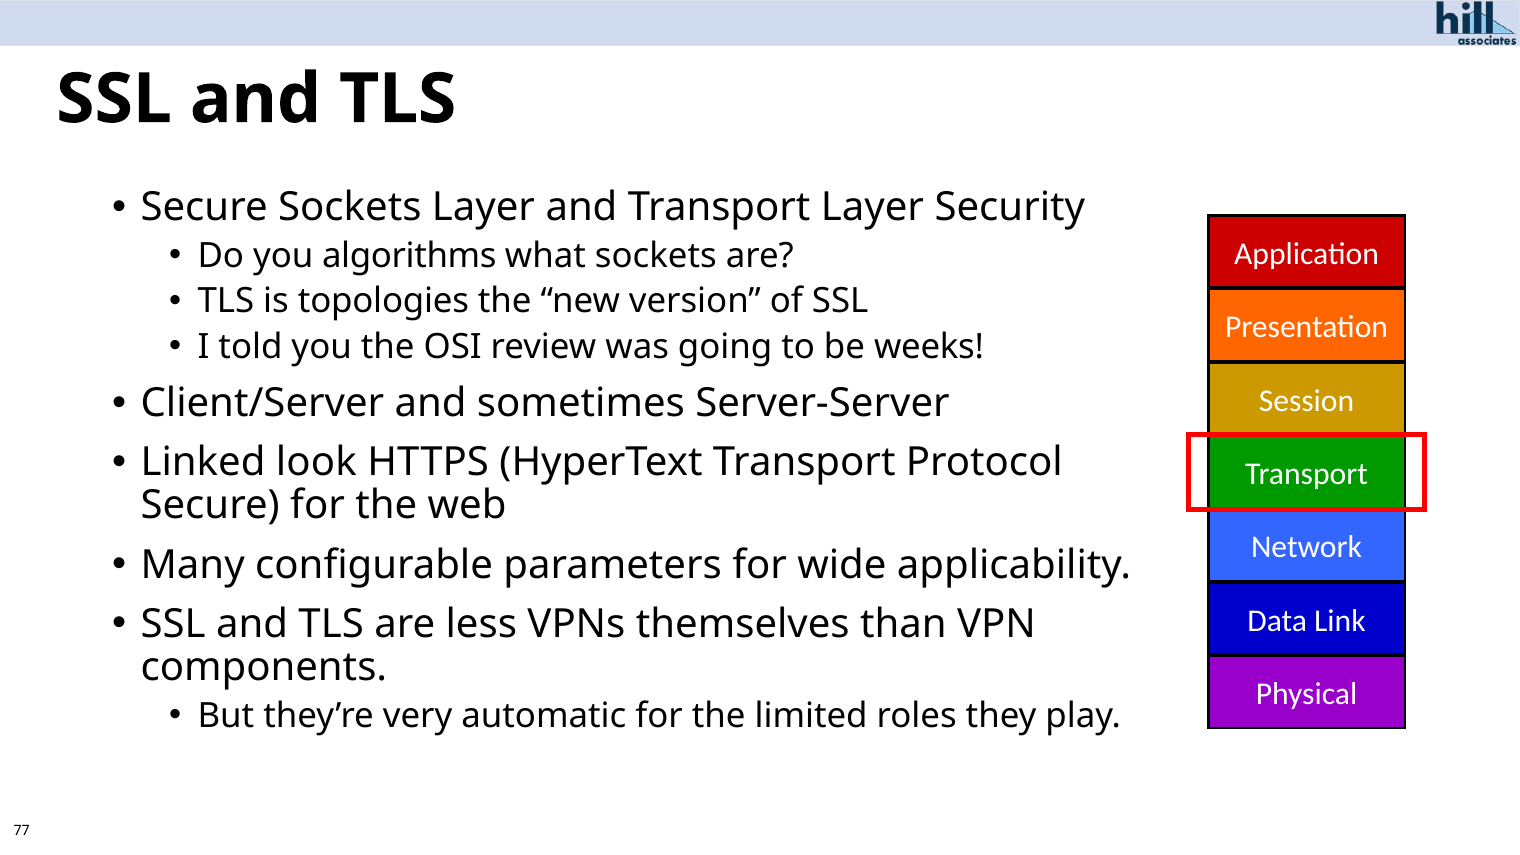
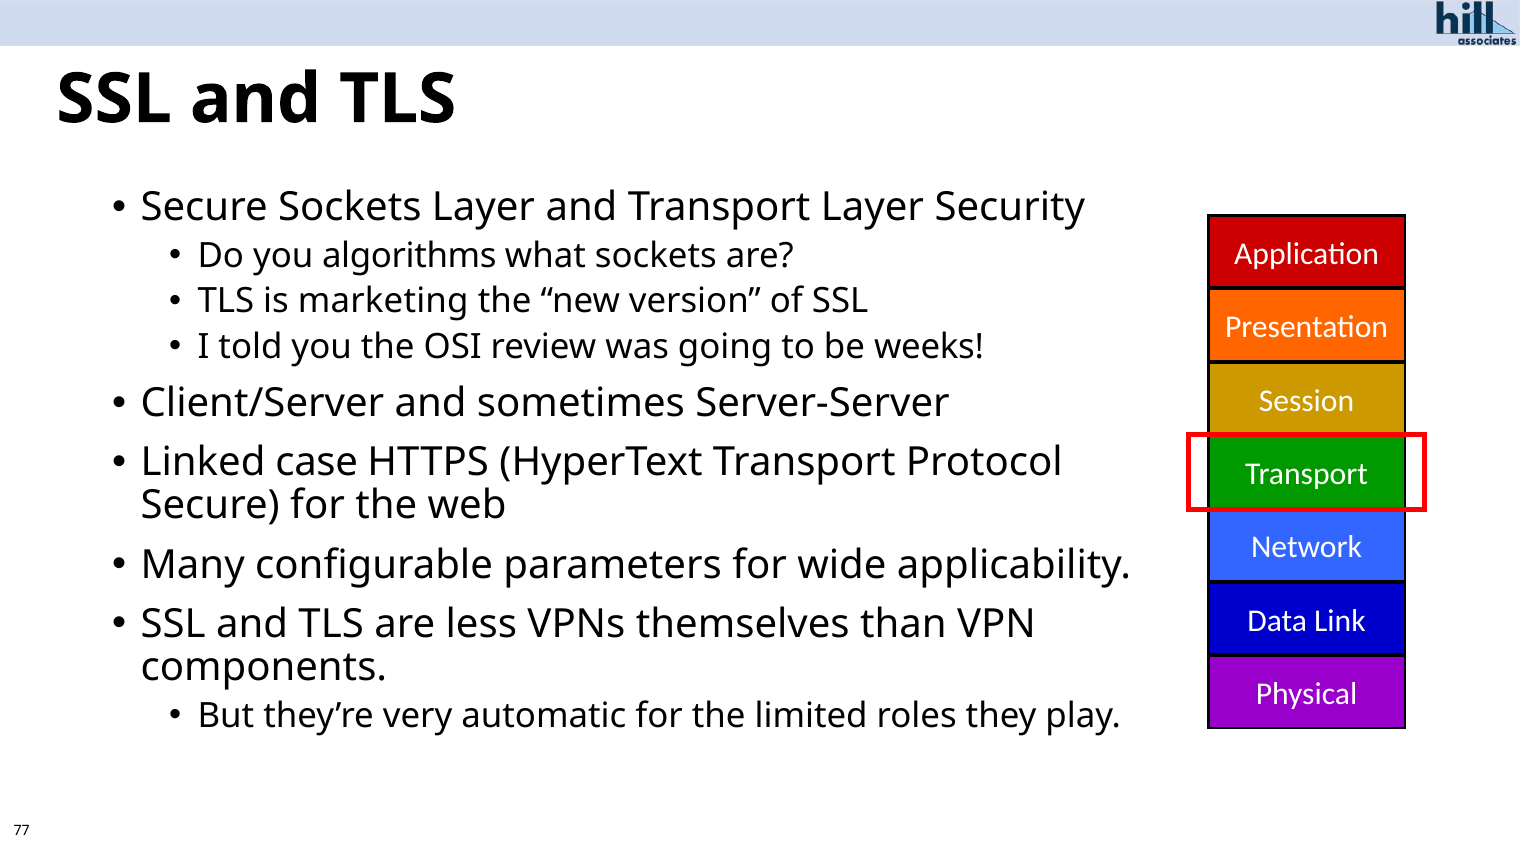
topologies: topologies -> marketing (383, 301)
look: look -> case (317, 462)
